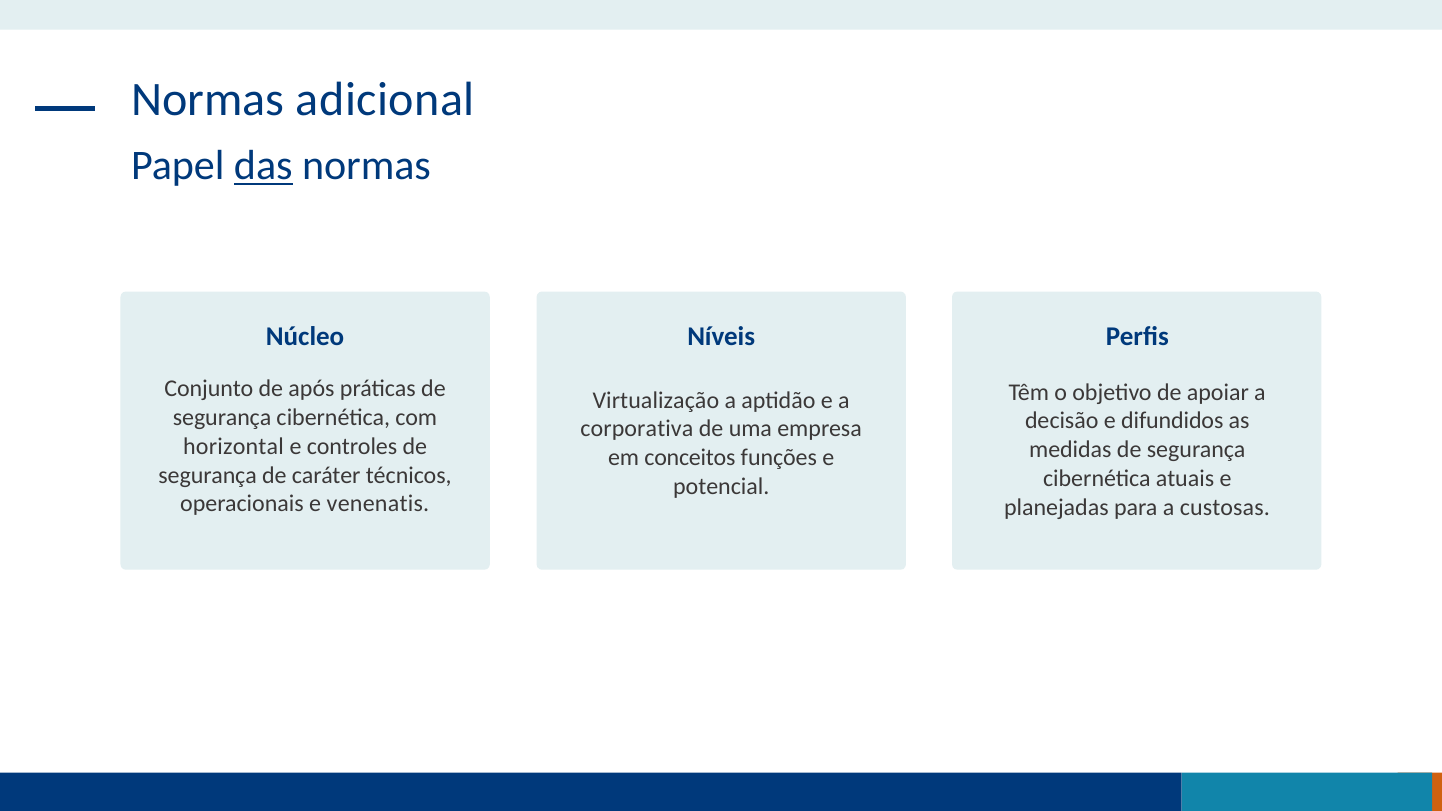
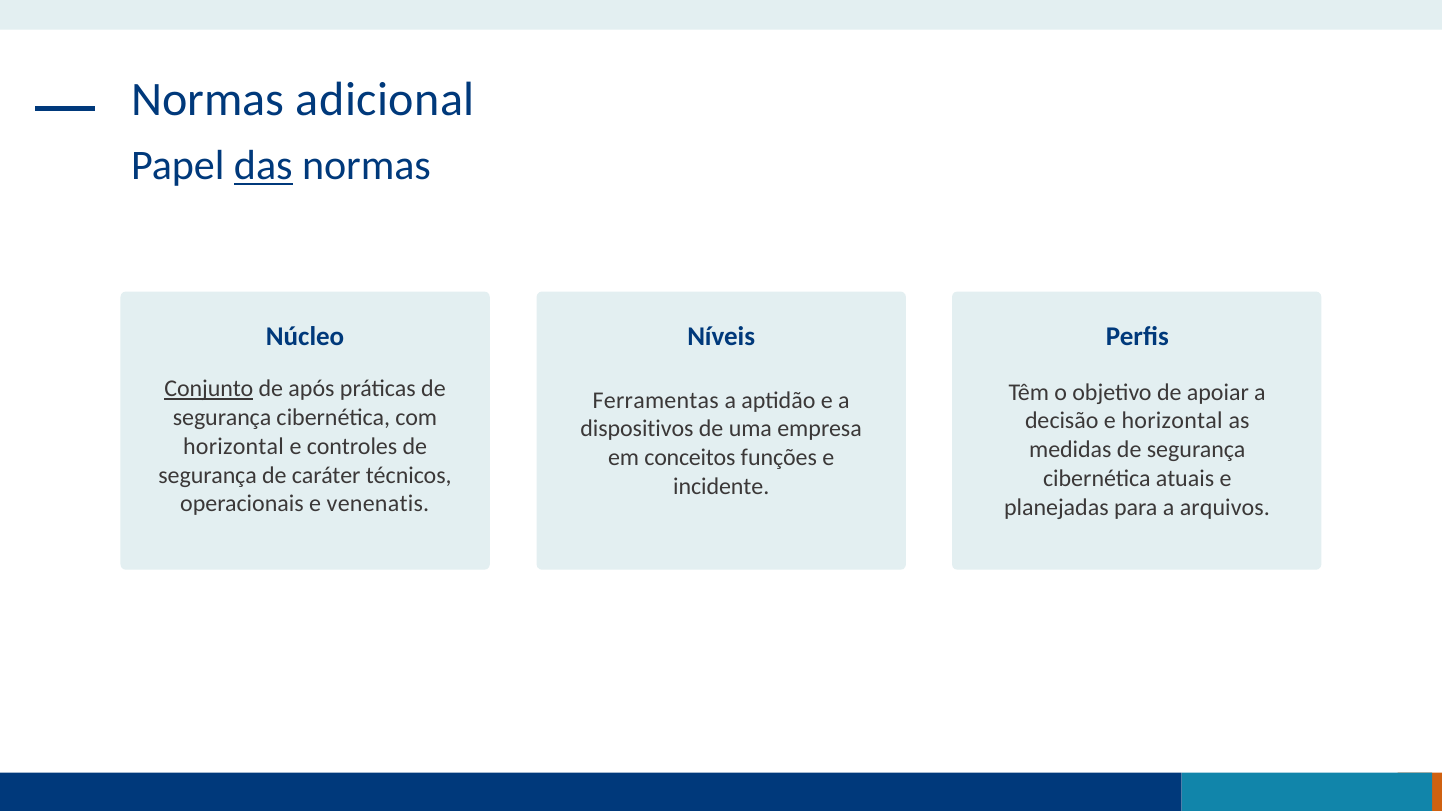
Conjunto underline: none -> present (209, 389)
Virtualização: Virtualização -> Ferramentas (656, 400)
e difundidos: difundidos -> horizontal (1172, 421)
corporativa: corporativa -> dispositivos (637, 429)
potencial: potencial -> incidente (721, 487)
custosas: custosas -> arquivos (1225, 507)
